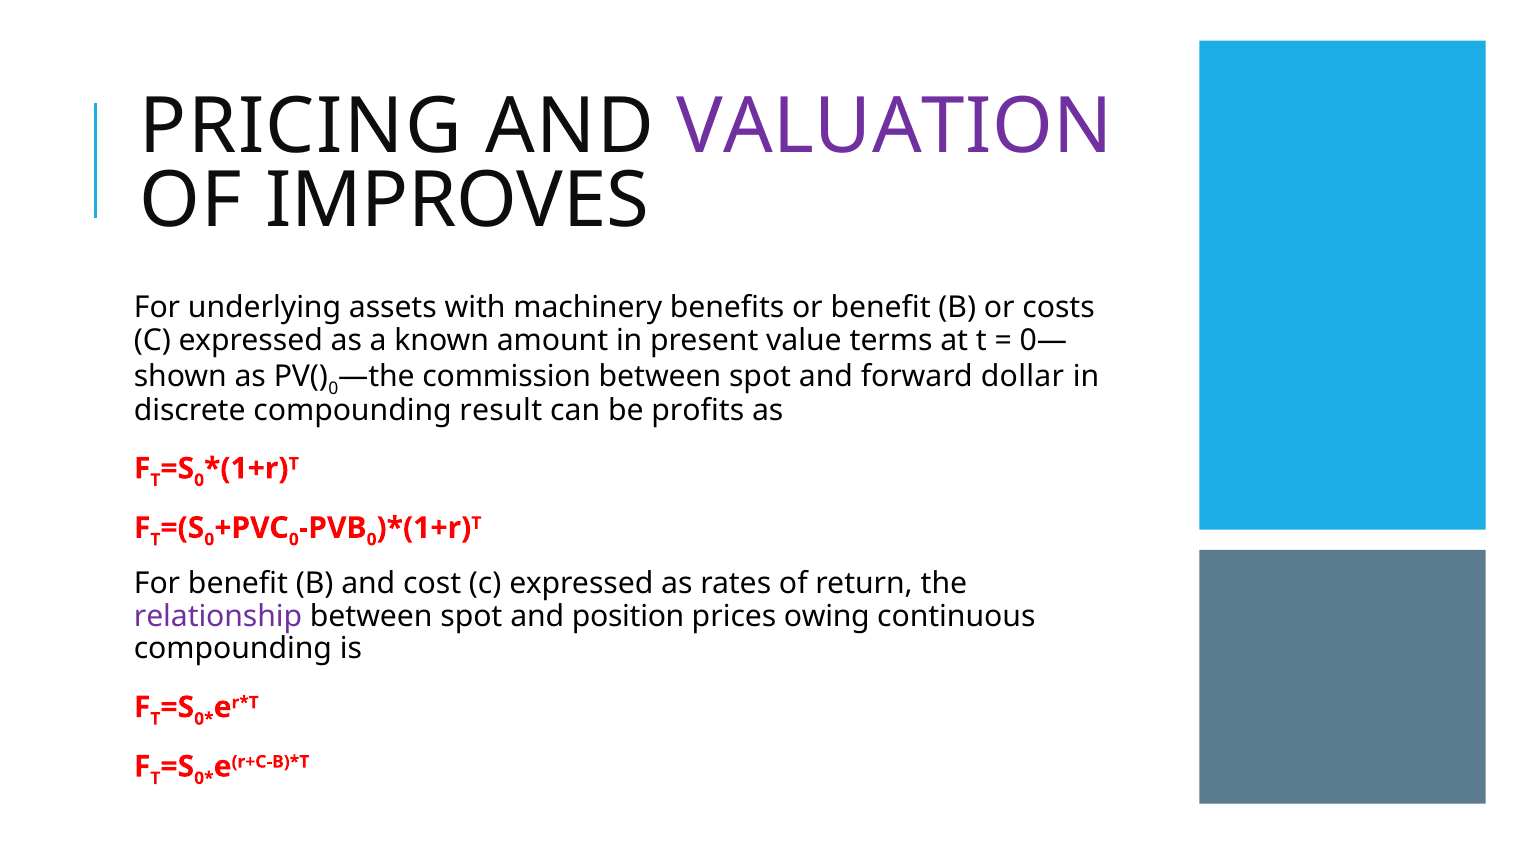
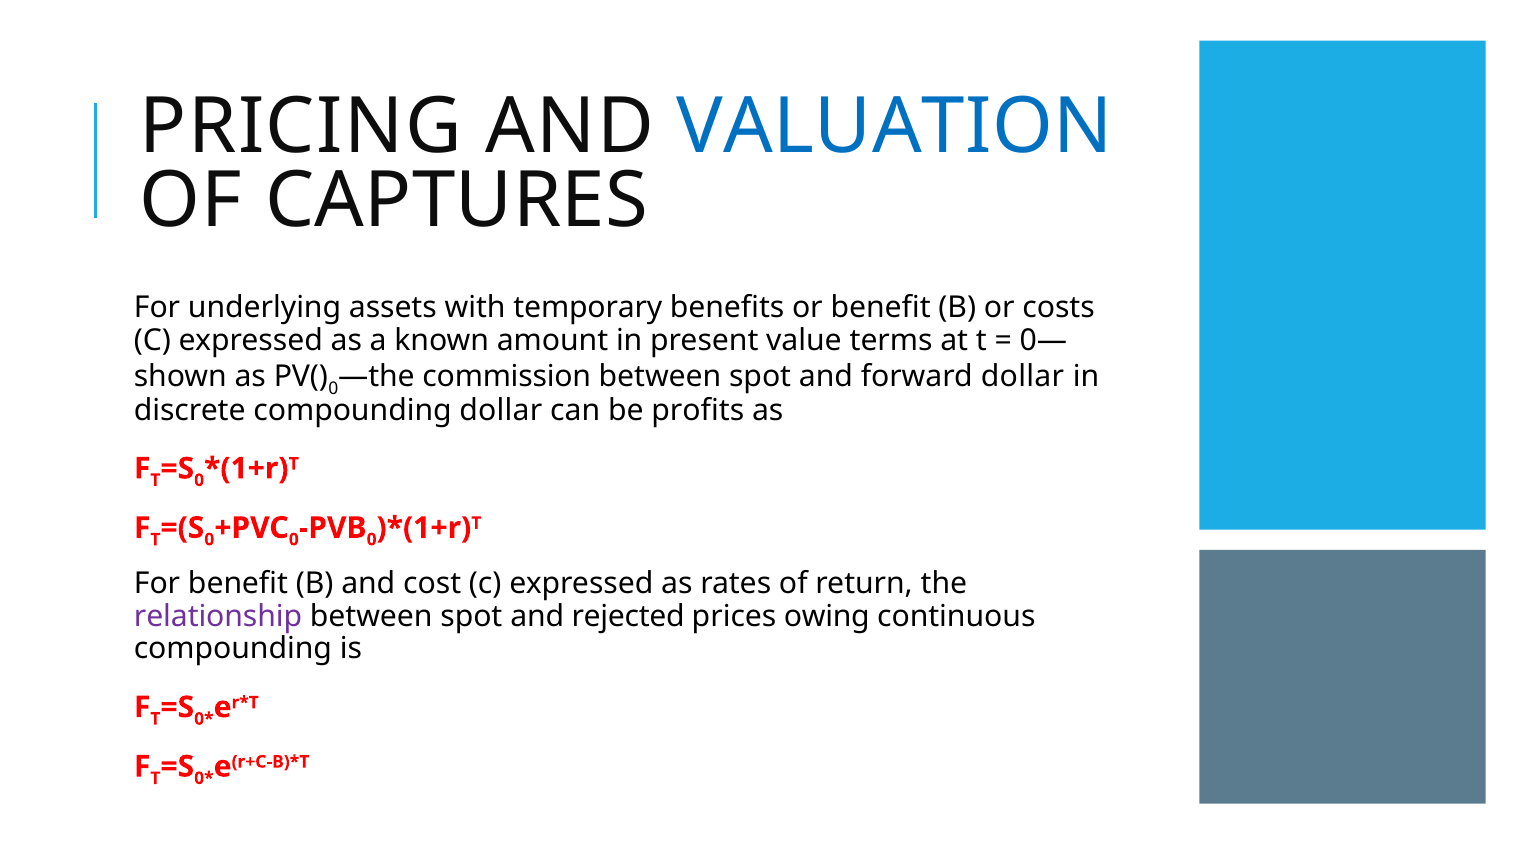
VALUATION colour: purple -> blue (895, 126)
IMPROVES: IMPROVES -> CAPTURES (457, 201)
machinery: machinery -> temporary (588, 308)
compounding result: result -> dollar (501, 410)
position: position -> rejected (628, 616)
